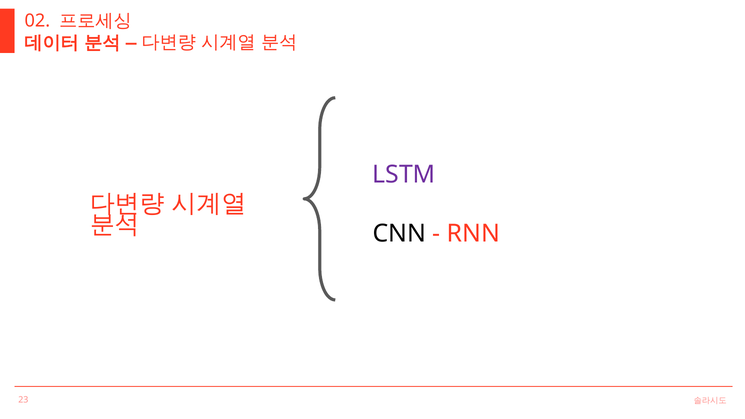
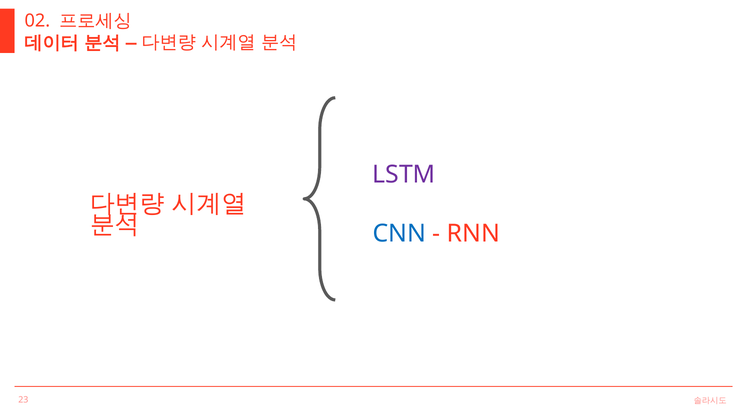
CNN colour: black -> blue (399, 234)
